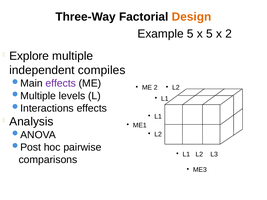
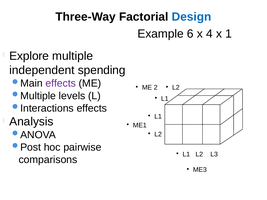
Design colour: orange -> blue (192, 17)
Example 5: 5 -> 6 (190, 34)
x 5: 5 -> 4 (209, 34)
x 2: 2 -> 1 (229, 34)
compiles: compiles -> spending (102, 70)
